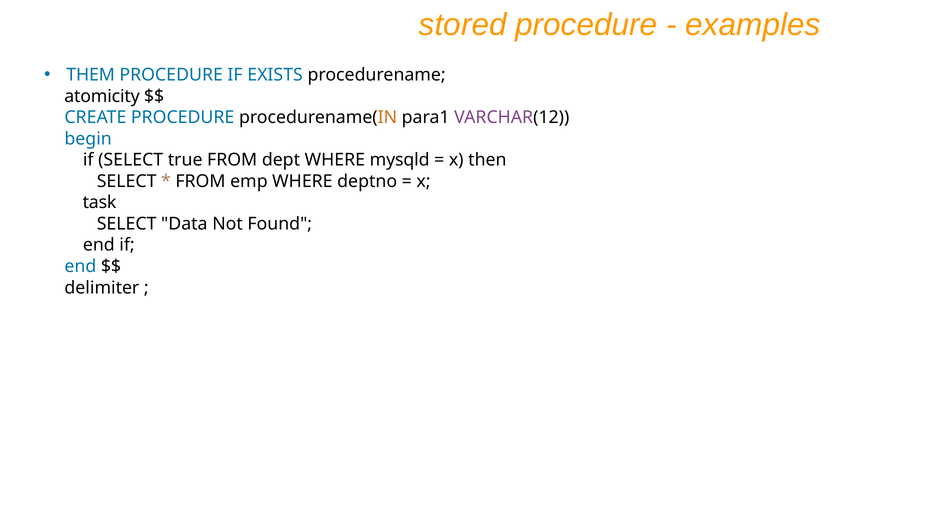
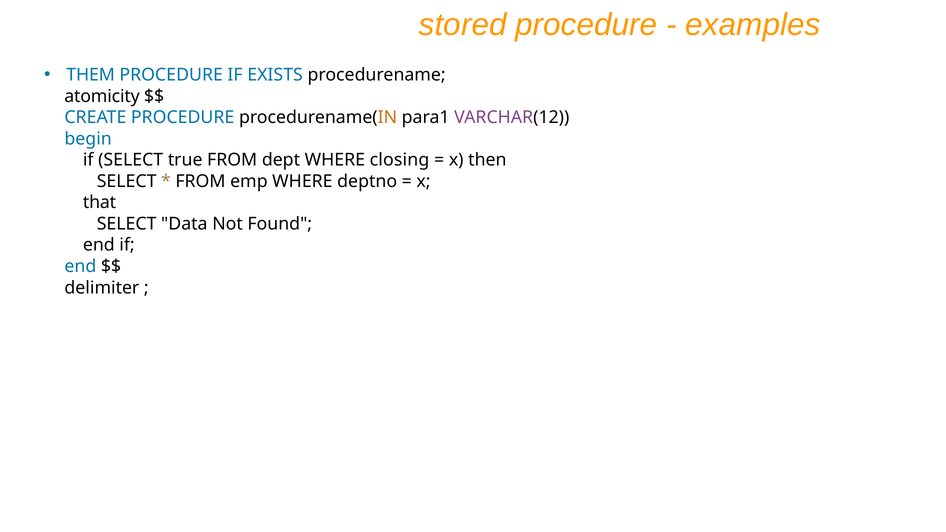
mysqld: mysqld -> closing (400, 160)
task: task -> that (100, 203)
